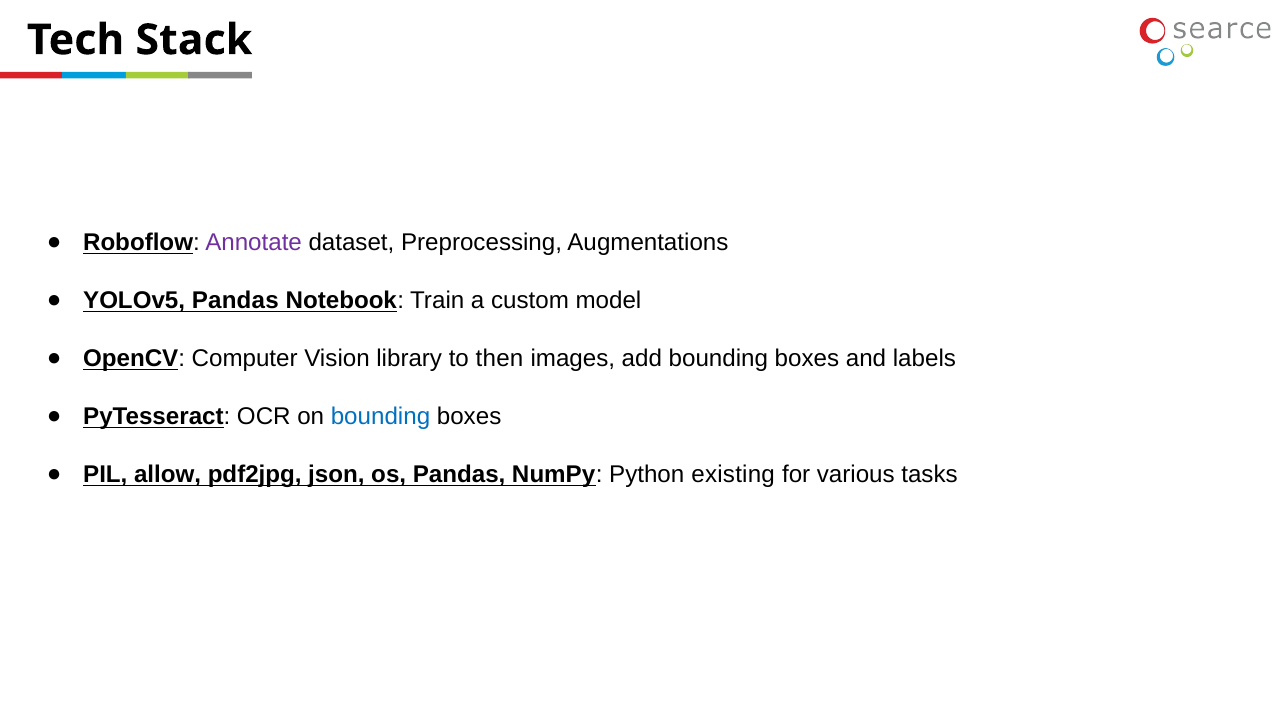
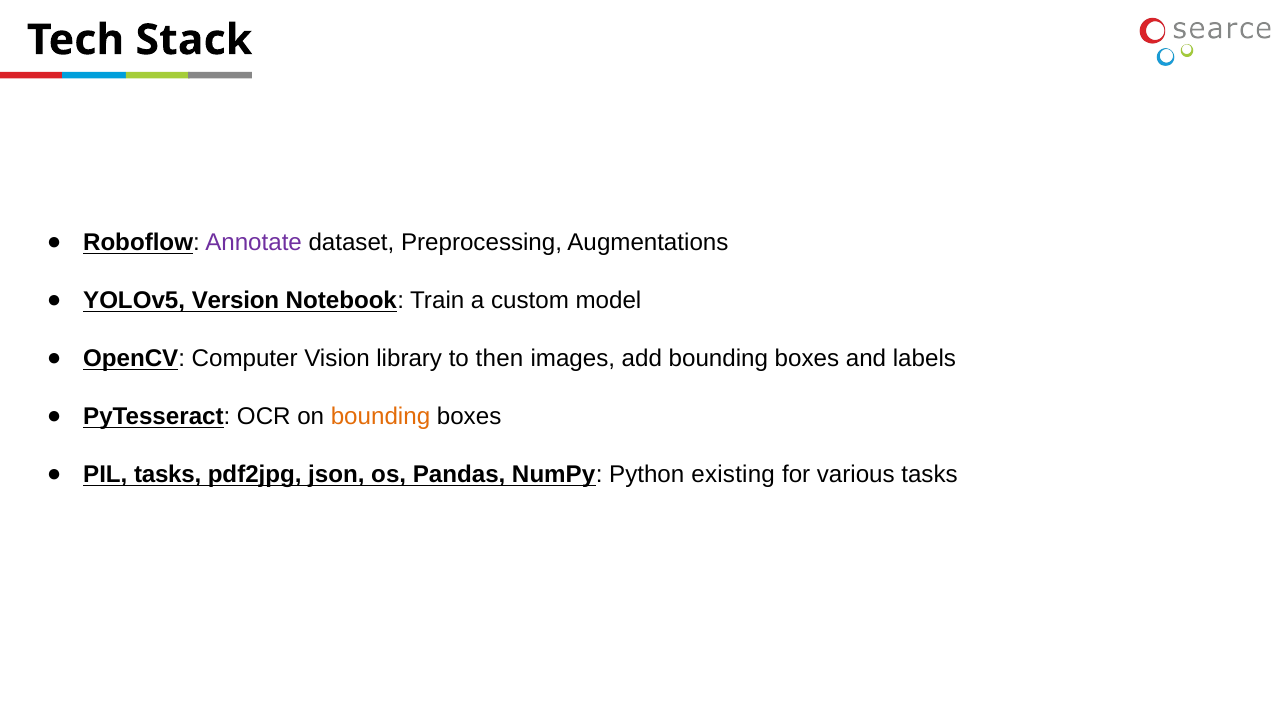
YOLOv5 Pandas: Pandas -> Version (235, 300)
bounding colour: blue -> orange (380, 416)
PIL allow: allow -> tasks (168, 474)
